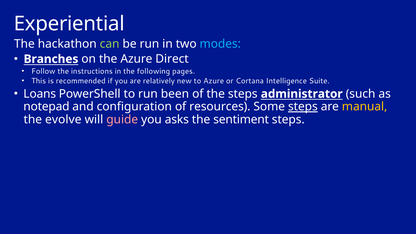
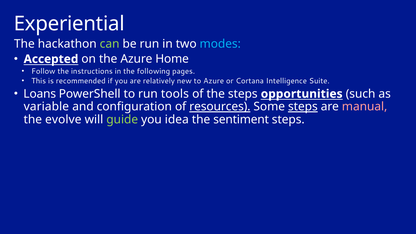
Branches: Branches -> Accepted (51, 59)
Direct: Direct -> Home (172, 59)
been: been -> tools (175, 94)
administrator: administrator -> opportunities (302, 94)
notepad: notepad -> variable (46, 107)
resources underline: none -> present (220, 107)
manual colour: yellow -> pink (365, 107)
guide colour: pink -> light green (122, 120)
asks: asks -> idea (177, 120)
